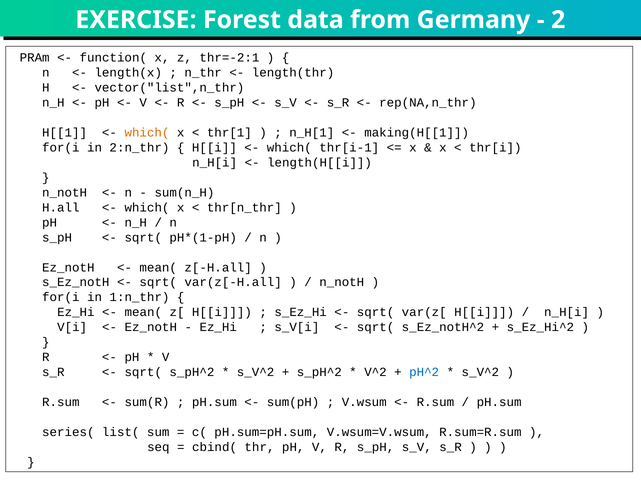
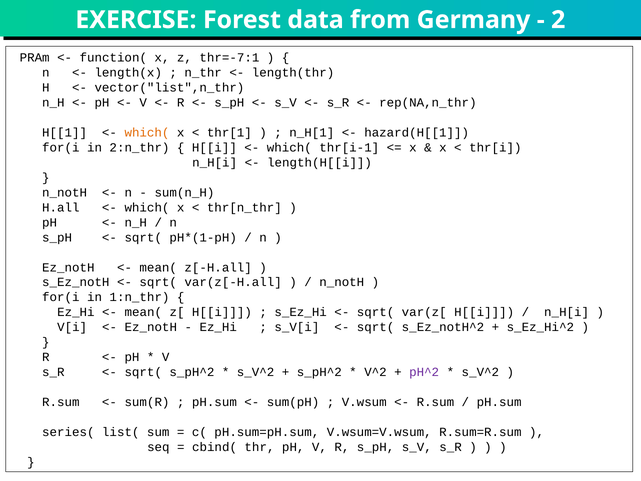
thr=-2:1: thr=-2:1 -> thr=-7:1 (229, 58)
making(H[[1: making(H[[1 -> hazard(H[[1 (417, 133)
pH^2 colour: blue -> purple (424, 372)
